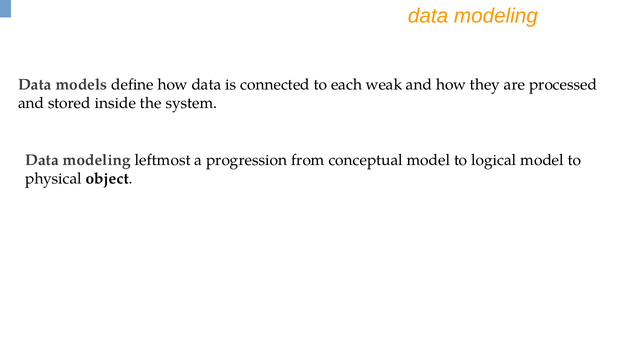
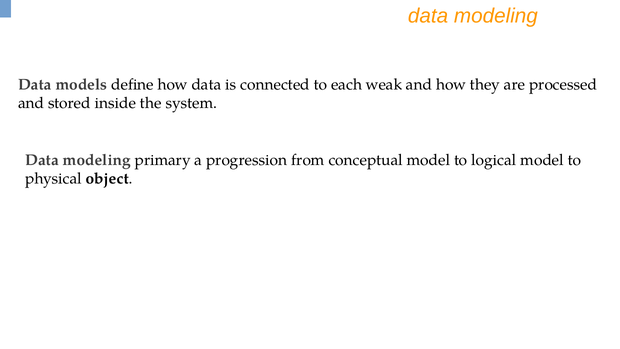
leftmost: leftmost -> primary (163, 160)
